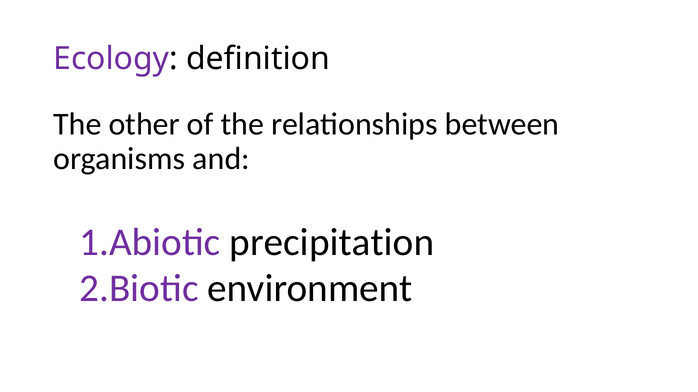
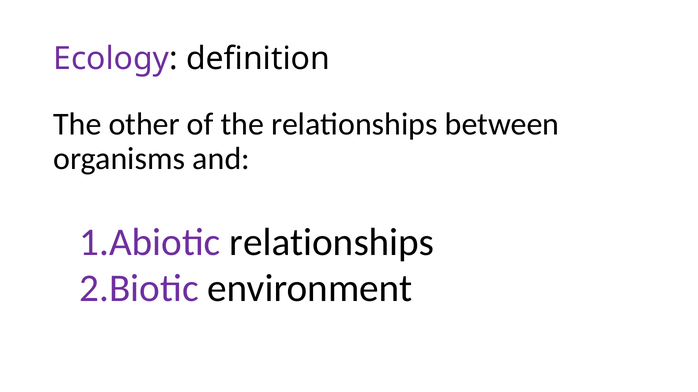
precipitation: precipitation -> relationships (332, 243)
